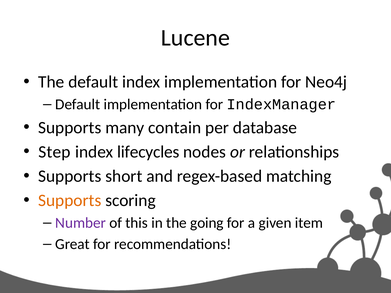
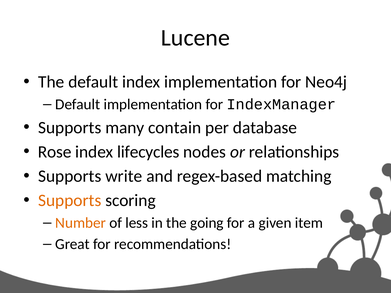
Step: Step -> Rose (55, 152)
short: short -> write (124, 176)
Number colour: purple -> orange (81, 223)
this: this -> less (137, 223)
